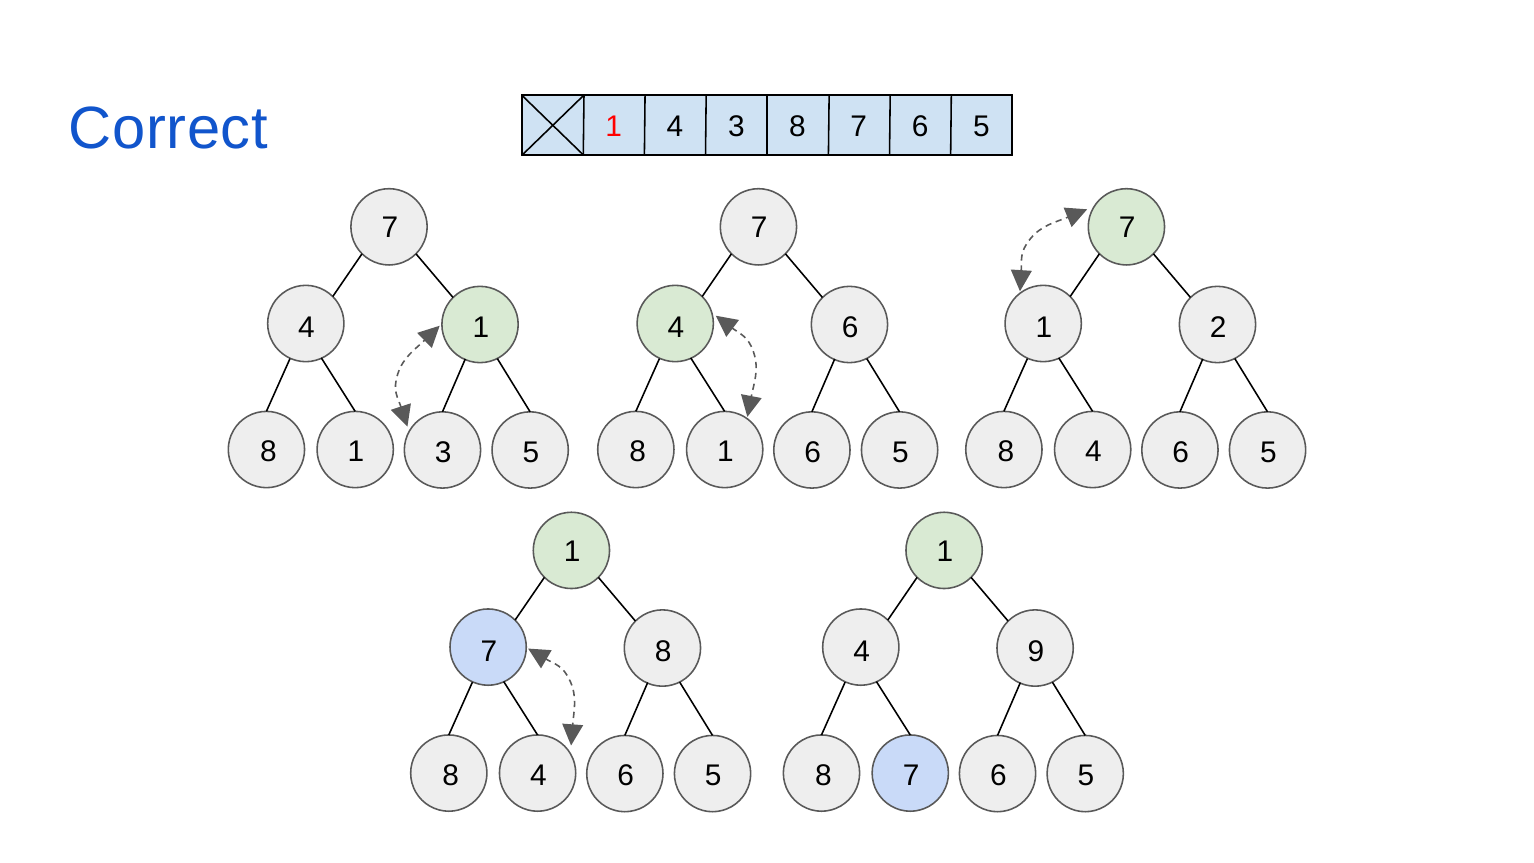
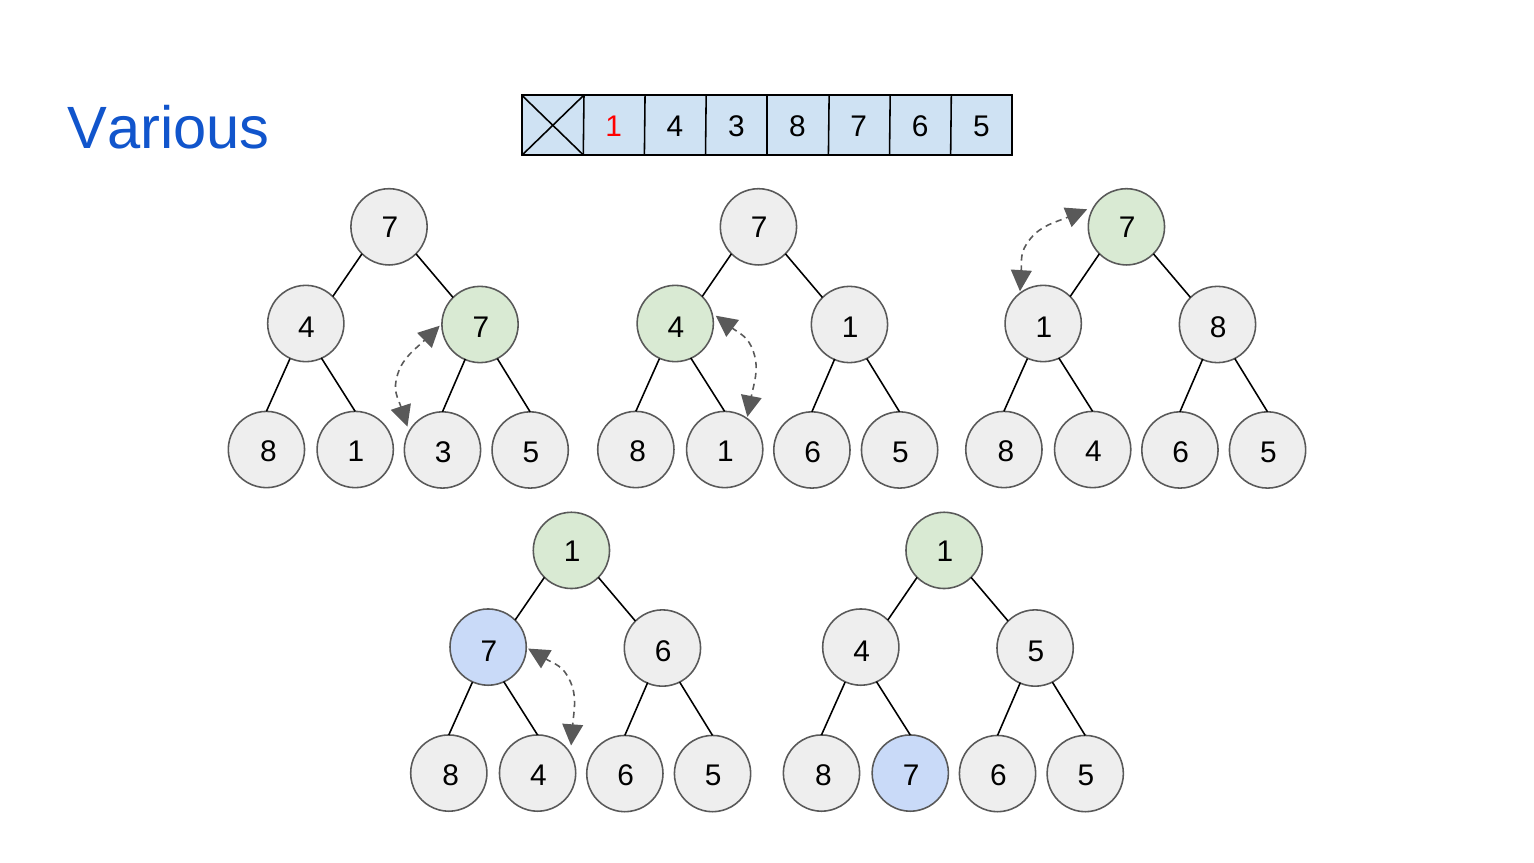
Correct: Correct -> Various (169, 129)
4 1: 1 -> 7 (481, 328)
4 6: 6 -> 1 (850, 328)
2: 2 -> 8 (1218, 328)
8: 8 -> 6 (663, 651)
4 9: 9 -> 5 (1036, 651)
